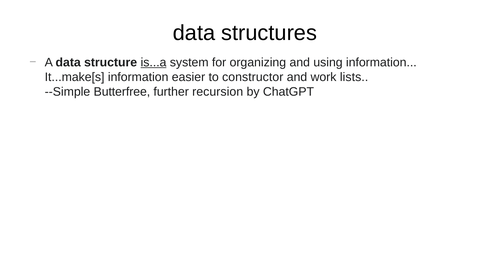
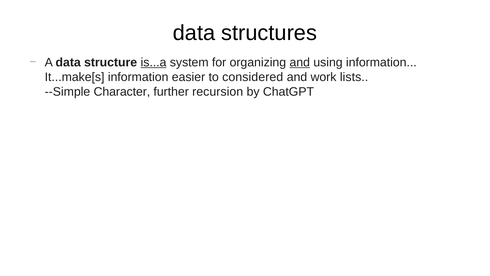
and underline: none -> present (300, 62)
constructor: constructor -> considered (253, 77)
Butterfree: Butterfree -> Character (122, 92)
